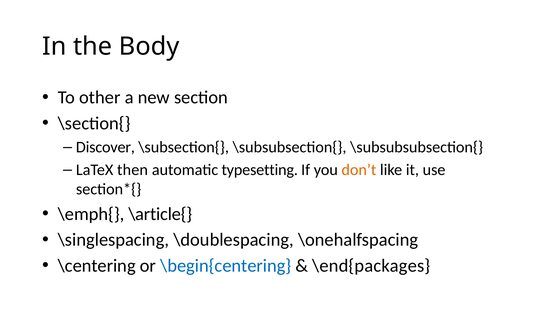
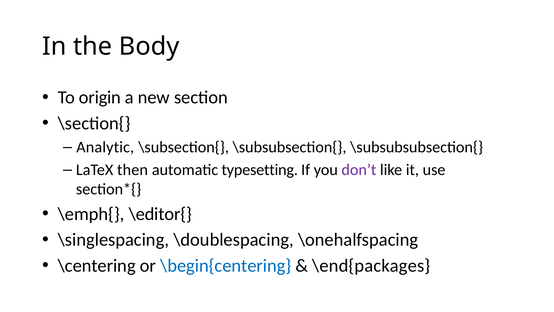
other: other -> origin (100, 97)
Discover: Discover -> Analytic (105, 147)
don’t colour: orange -> purple (359, 170)
\article{: \article{ -> \editor{ (160, 214)
